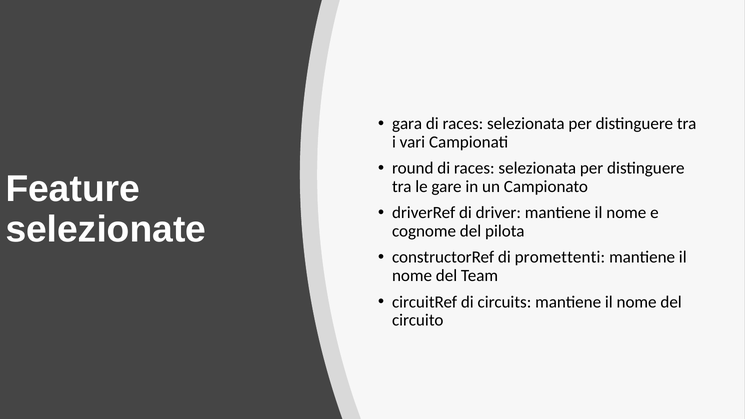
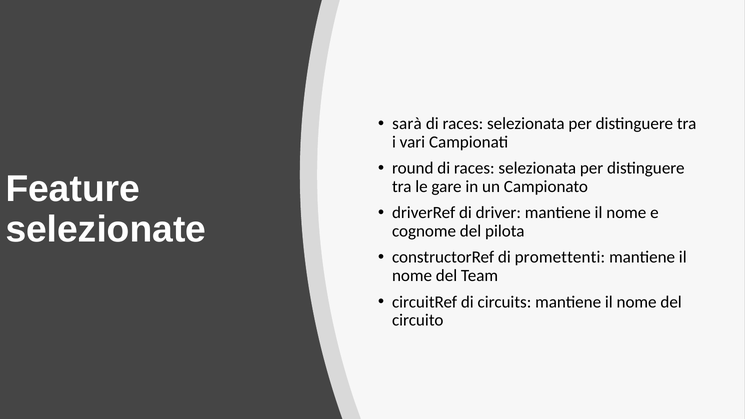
gara: gara -> sarà (407, 124)
